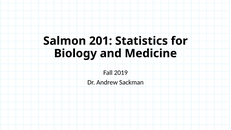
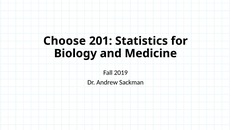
Salmon: Salmon -> Choose (65, 41)
